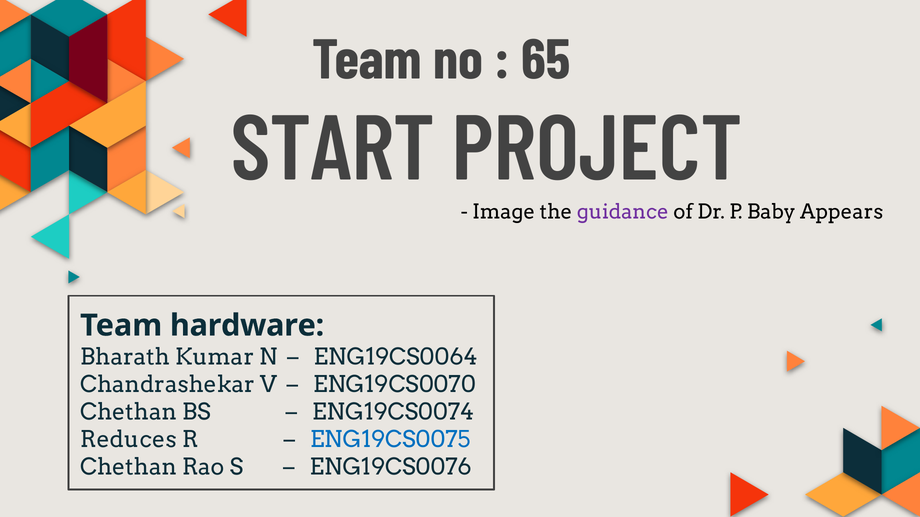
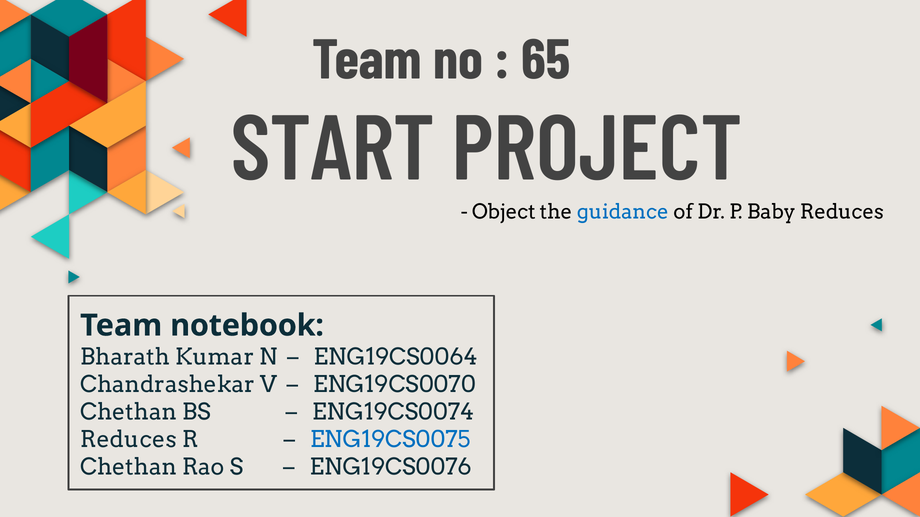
Image: Image -> Object (504, 212)
guidance colour: purple -> blue (623, 212)
Baby Appears: Appears -> Reduces (842, 212)
hardware: hardware -> notebook (247, 326)
